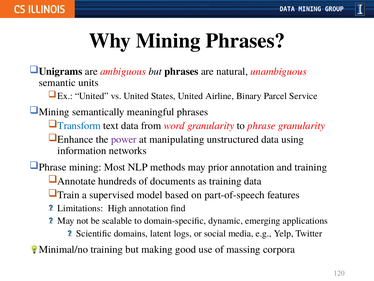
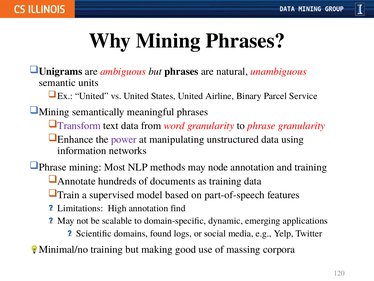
Transform colour: blue -> purple (79, 125)
prior: prior -> node (218, 167)
latent: latent -> found (161, 233)
